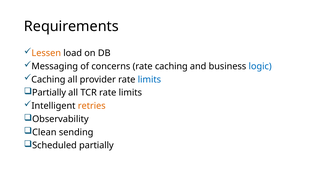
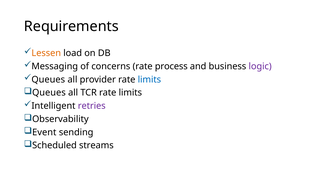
rate caching: caching -> process (171, 66)
logic colour: blue -> purple (260, 66)
Caching: Caching -> Queues (48, 79)
Partially: Partially -> Queues (49, 93)
retries colour: orange -> purple (92, 106)
Clean: Clean -> Event (44, 132)
Scheduled partially: partially -> streams (96, 145)
